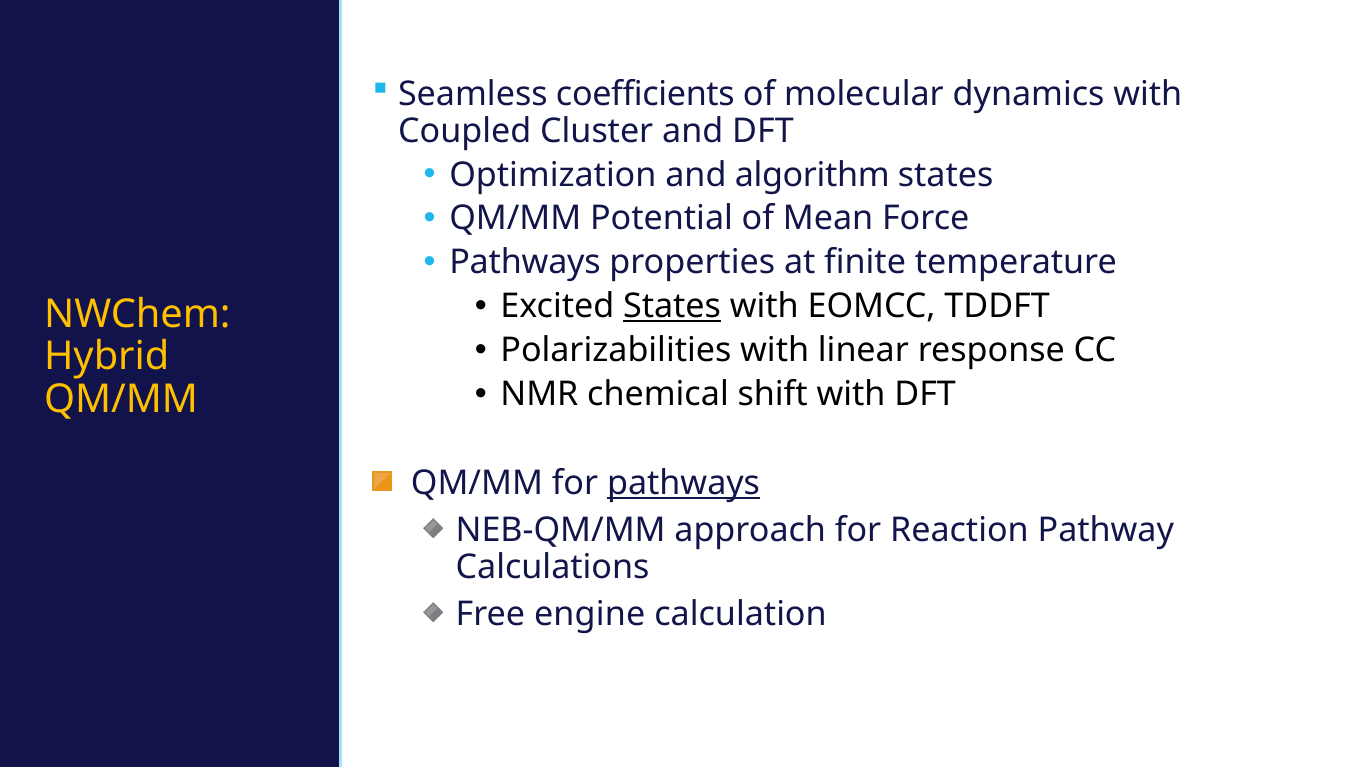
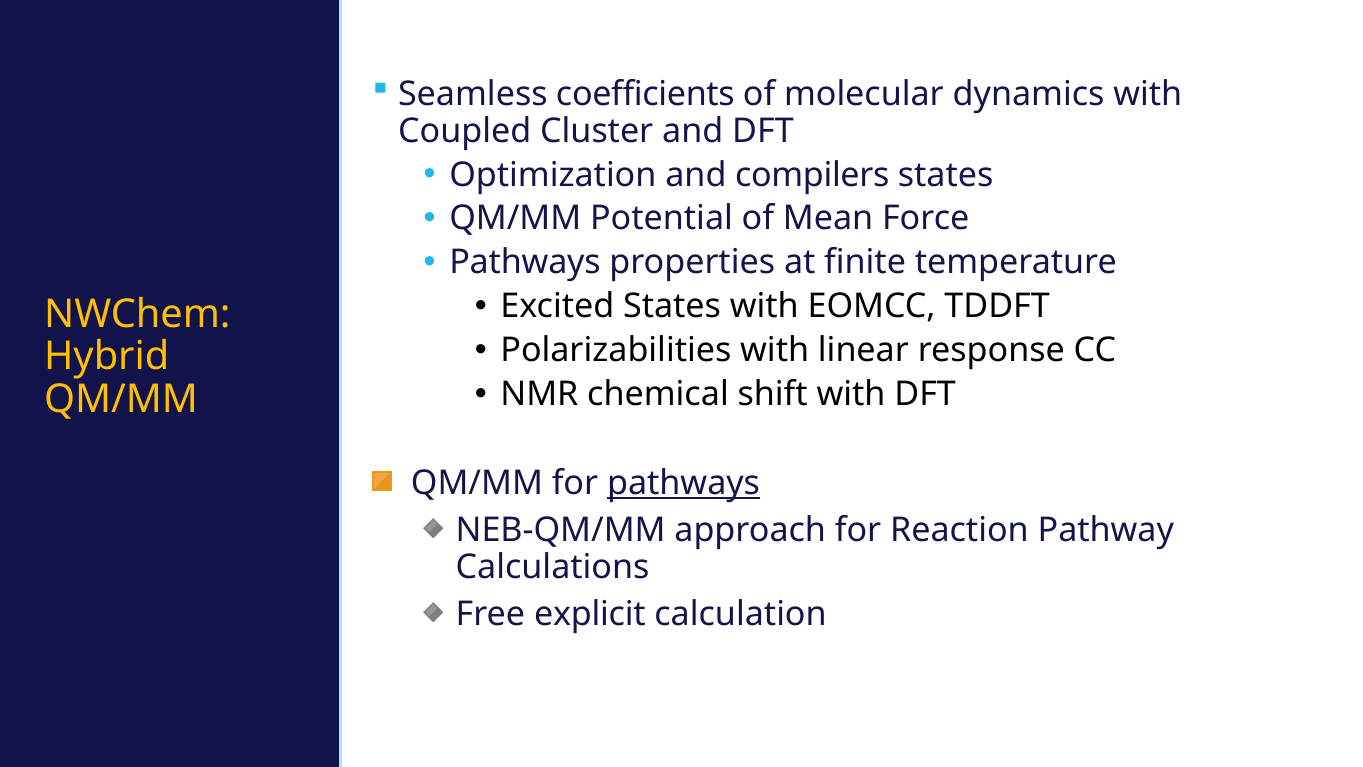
algorithm: algorithm -> compilers (812, 175)
States underline: present -> none (672, 306)
engine: engine -> explicit (590, 614)
